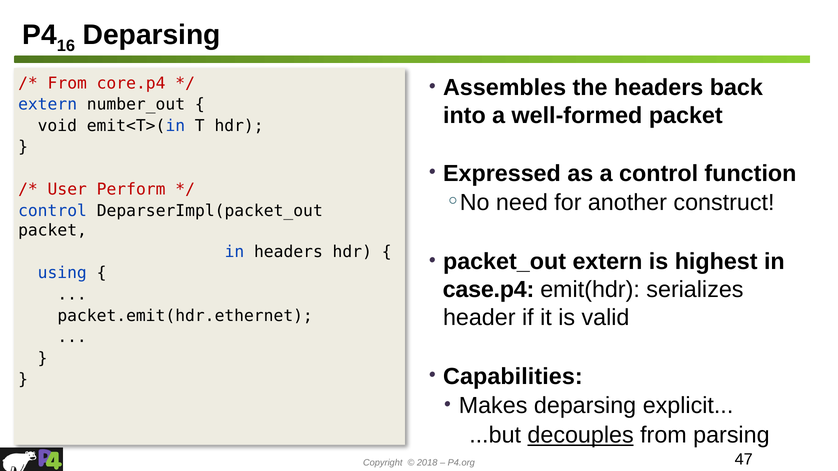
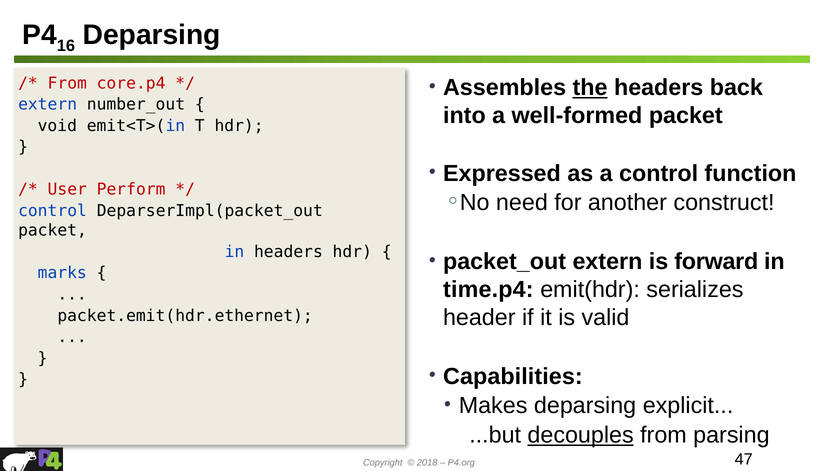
the underline: none -> present (590, 88)
highest: highest -> forward (716, 262)
using: using -> marks (62, 273)
case.p4: case.p4 -> time.p4 (488, 290)
